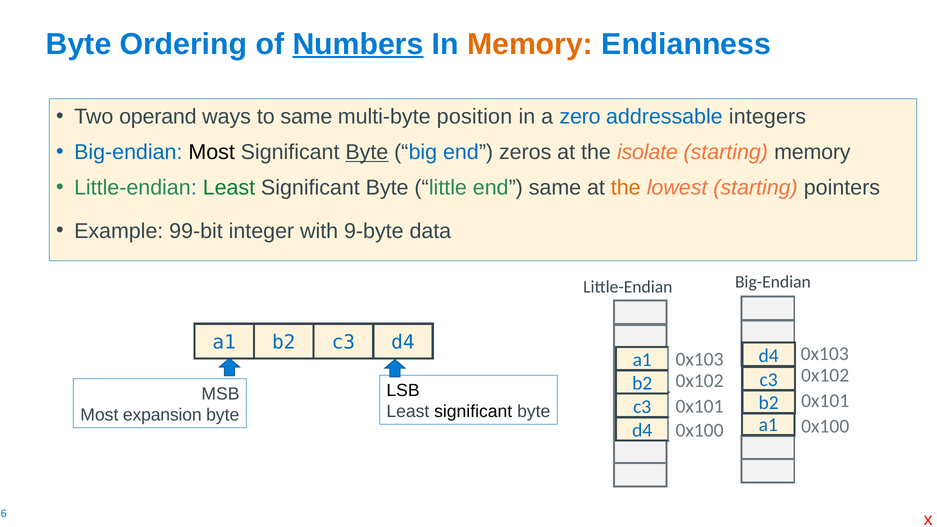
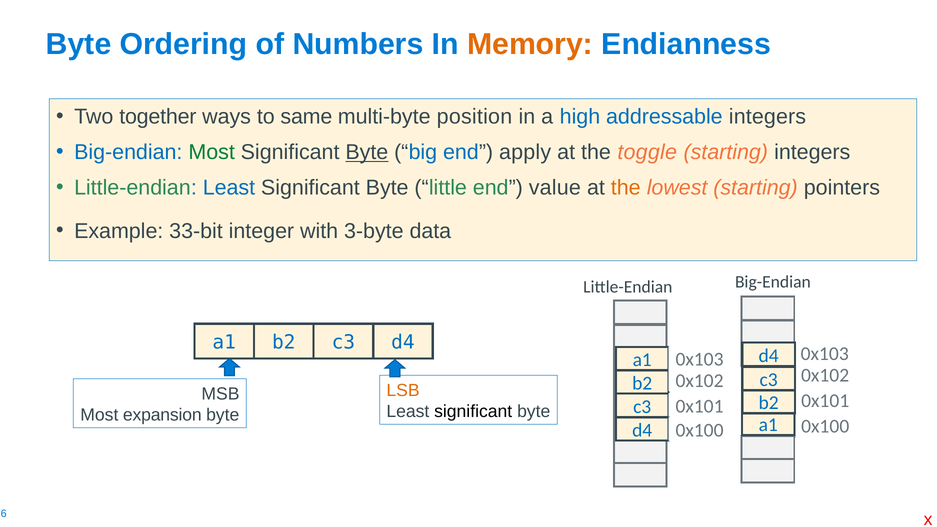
Numbers underline: present -> none (358, 44)
operand: operand -> together (158, 117)
zero: zero -> high (580, 117)
Most colour: black -> green (212, 152)
zeros: zeros -> apply (525, 152)
isolate: isolate -> toggle (647, 152)
starting memory: memory -> integers (812, 152)
Least colour: green -> blue (229, 188)
end same: same -> value (555, 188)
99-bit: 99-bit -> 33-bit (196, 231)
9-byte: 9-byte -> 3-byte (374, 231)
LSB colour: black -> orange (403, 391)
